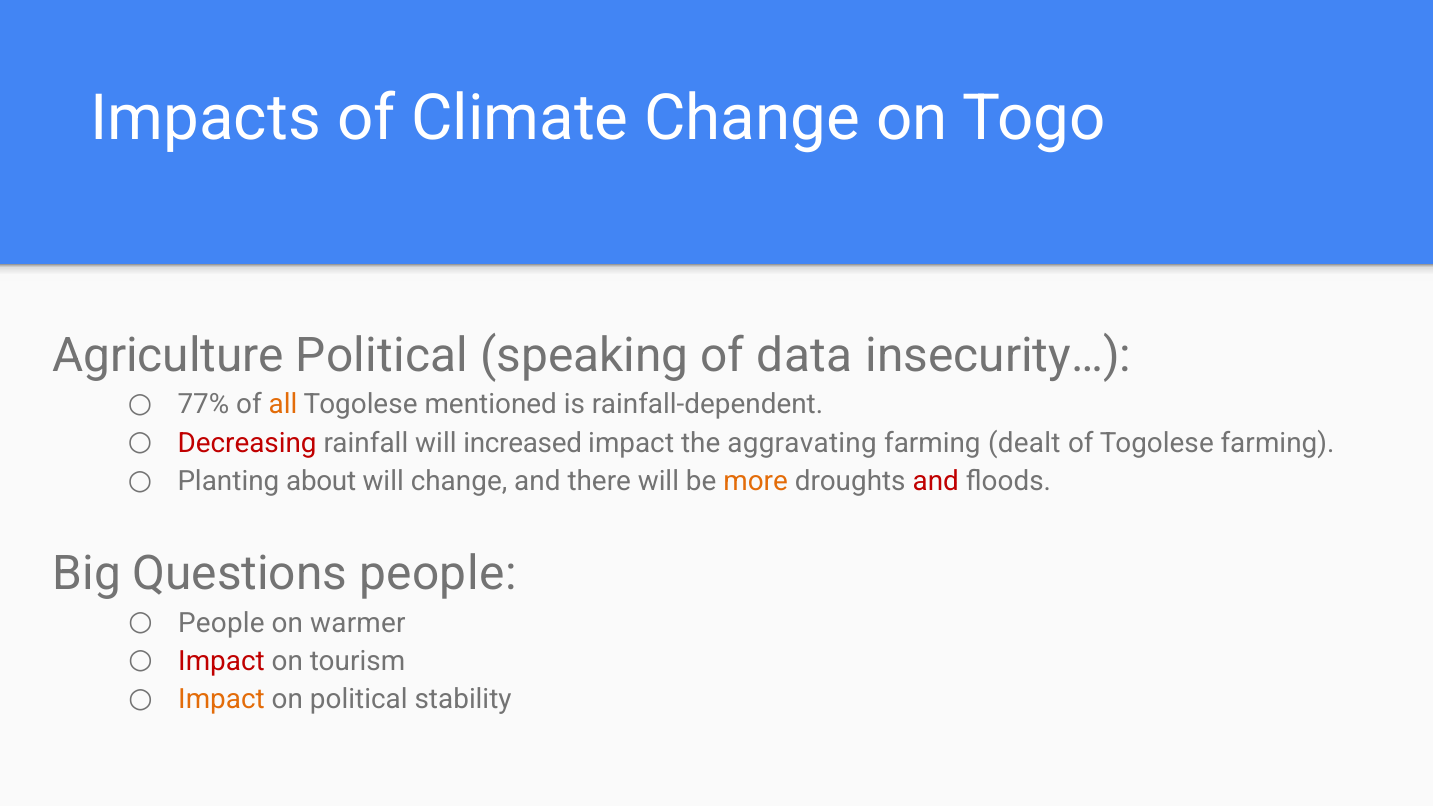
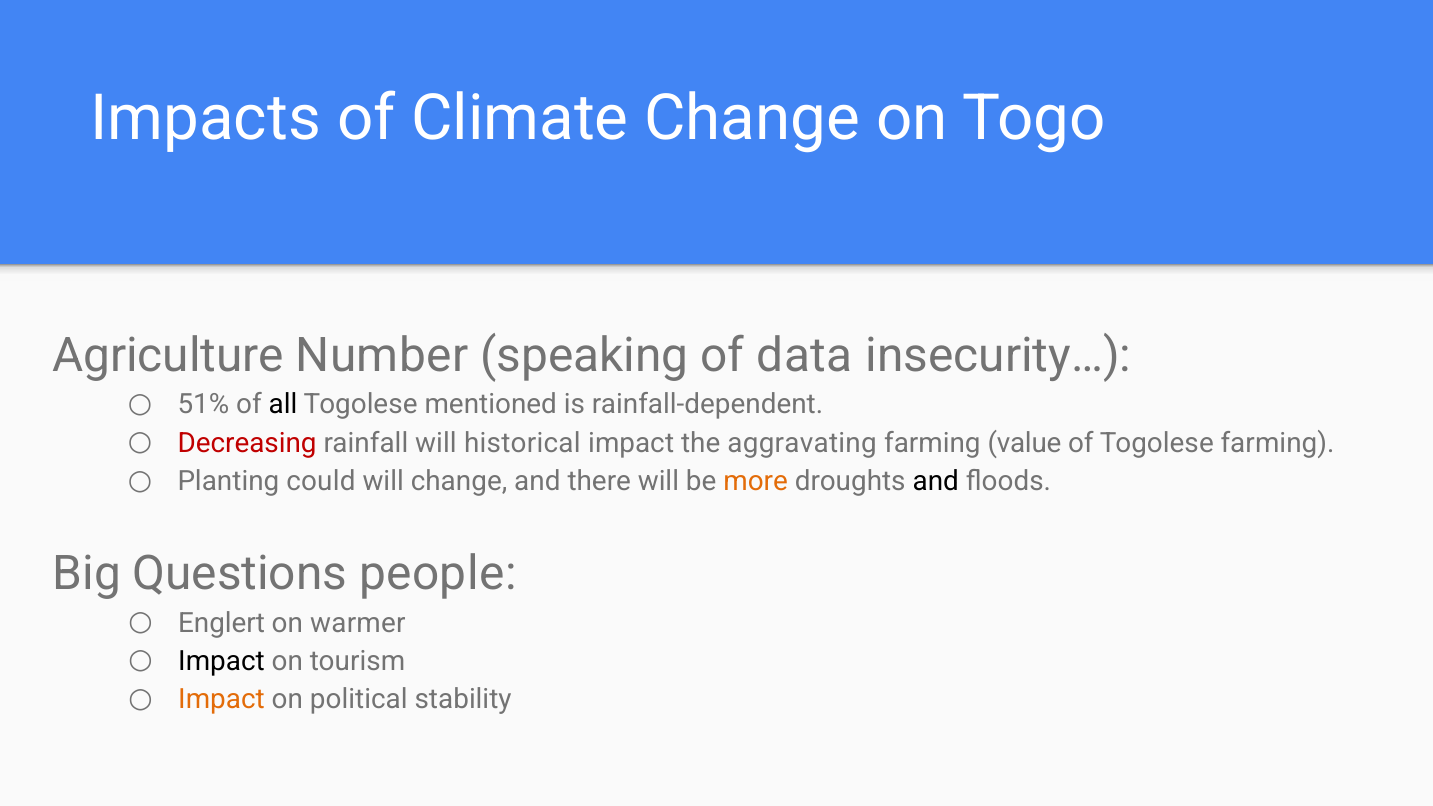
Agriculture Political: Political -> Number (382, 356)
77%: 77% -> 51% (203, 405)
all colour: orange -> black (283, 405)
increased: increased -> historical (522, 443)
dealt: dealt -> value (1024, 443)
about: about -> could (321, 481)
and colour: red -> black (936, 481)
People: People -> Englert (222, 623)
Impact colour: red -> black (221, 661)
